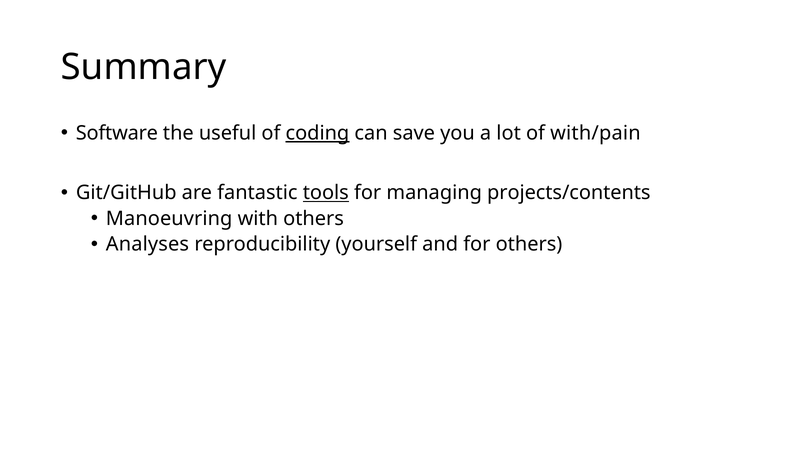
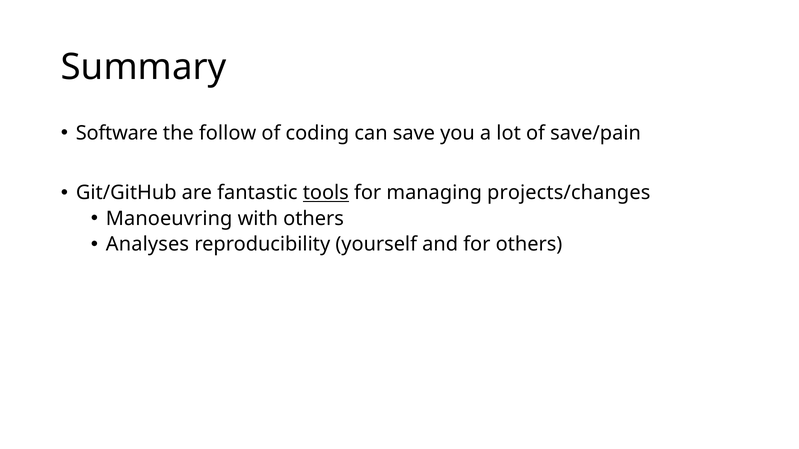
useful: useful -> follow (228, 133)
coding underline: present -> none (317, 133)
with/pain: with/pain -> save/pain (596, 133)
projects/contents: projects/contents -> projects/changes (569, 193)
